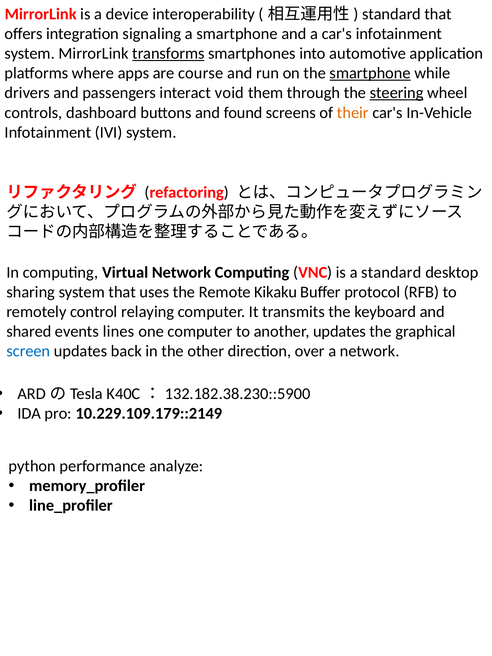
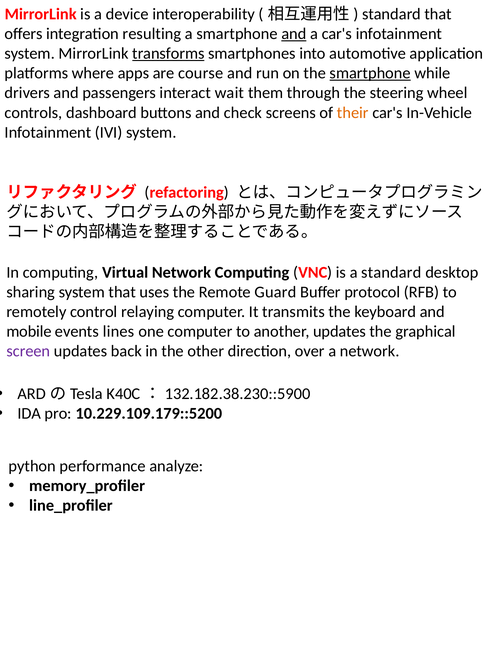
signaling: signaling -> resulting (152, 34)
and underline: none -> present (294, 34)
void: void -> wait (229, 93)
steering underline: present -> none (397, 93)
found: found -> check (243, 113)
Kikaku: Kikaku -> Guard (275, 292)
shared: shared -> mobile (29, 331)
screen colour: blue -> purple (28, 351)
10.229.109.179::2149: 10.229.109.179::2149 -> 10.229.109.179::5200 (149, 414)
